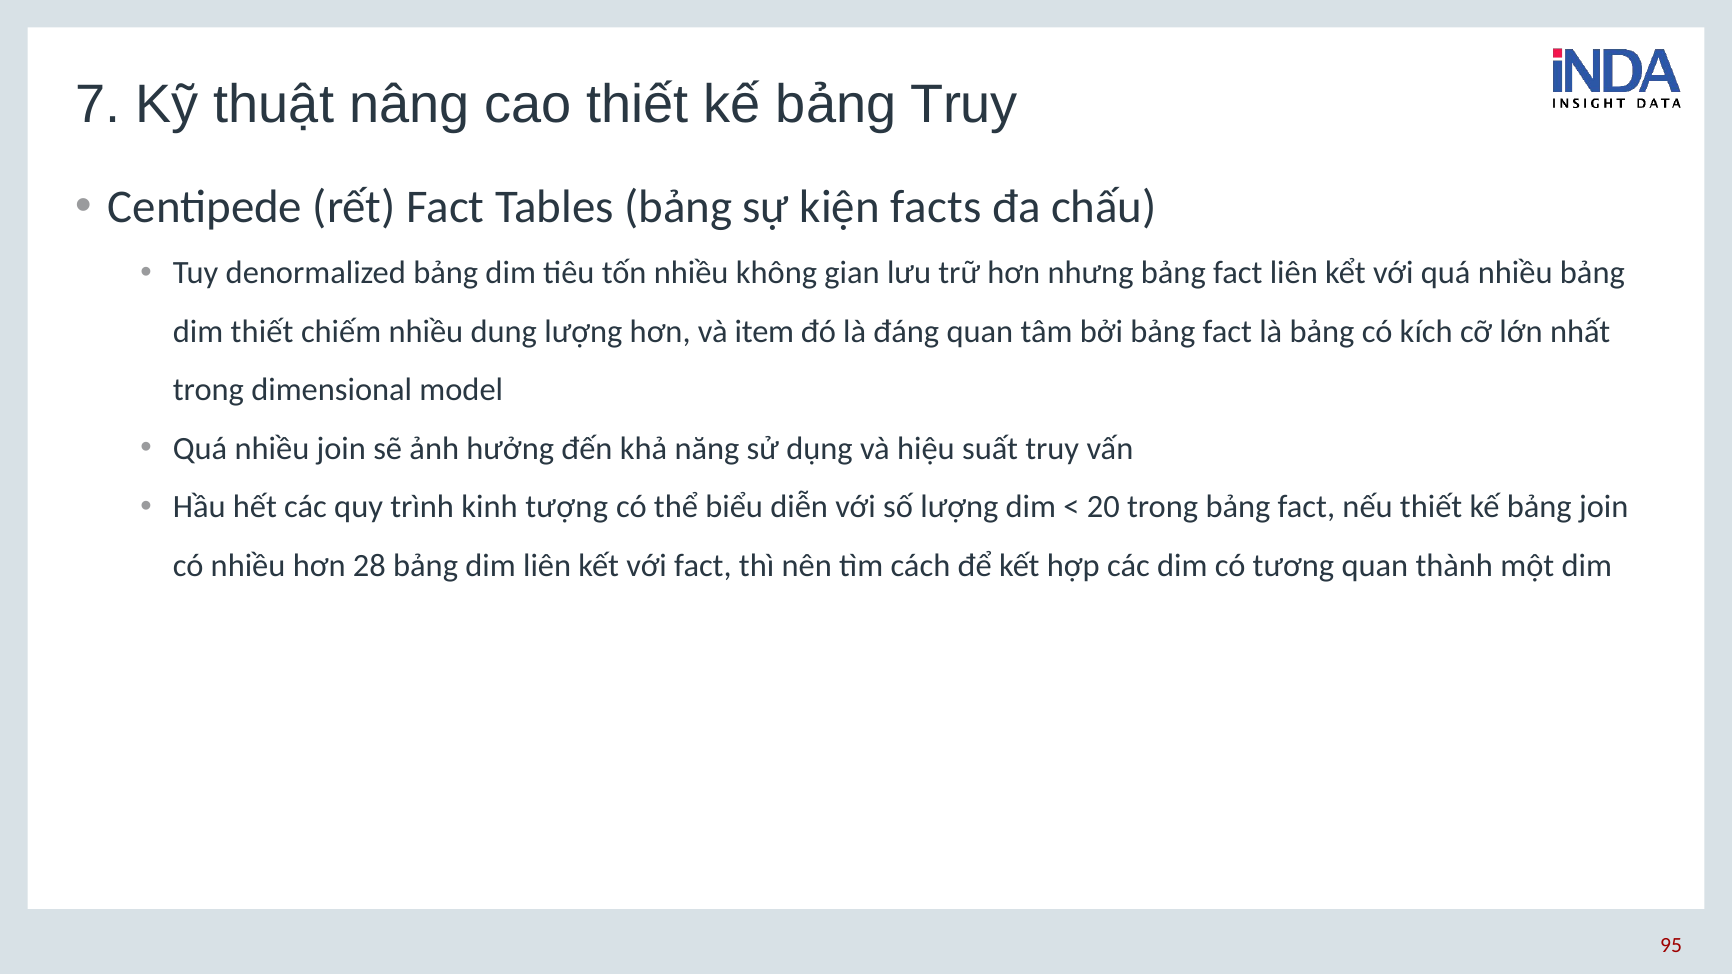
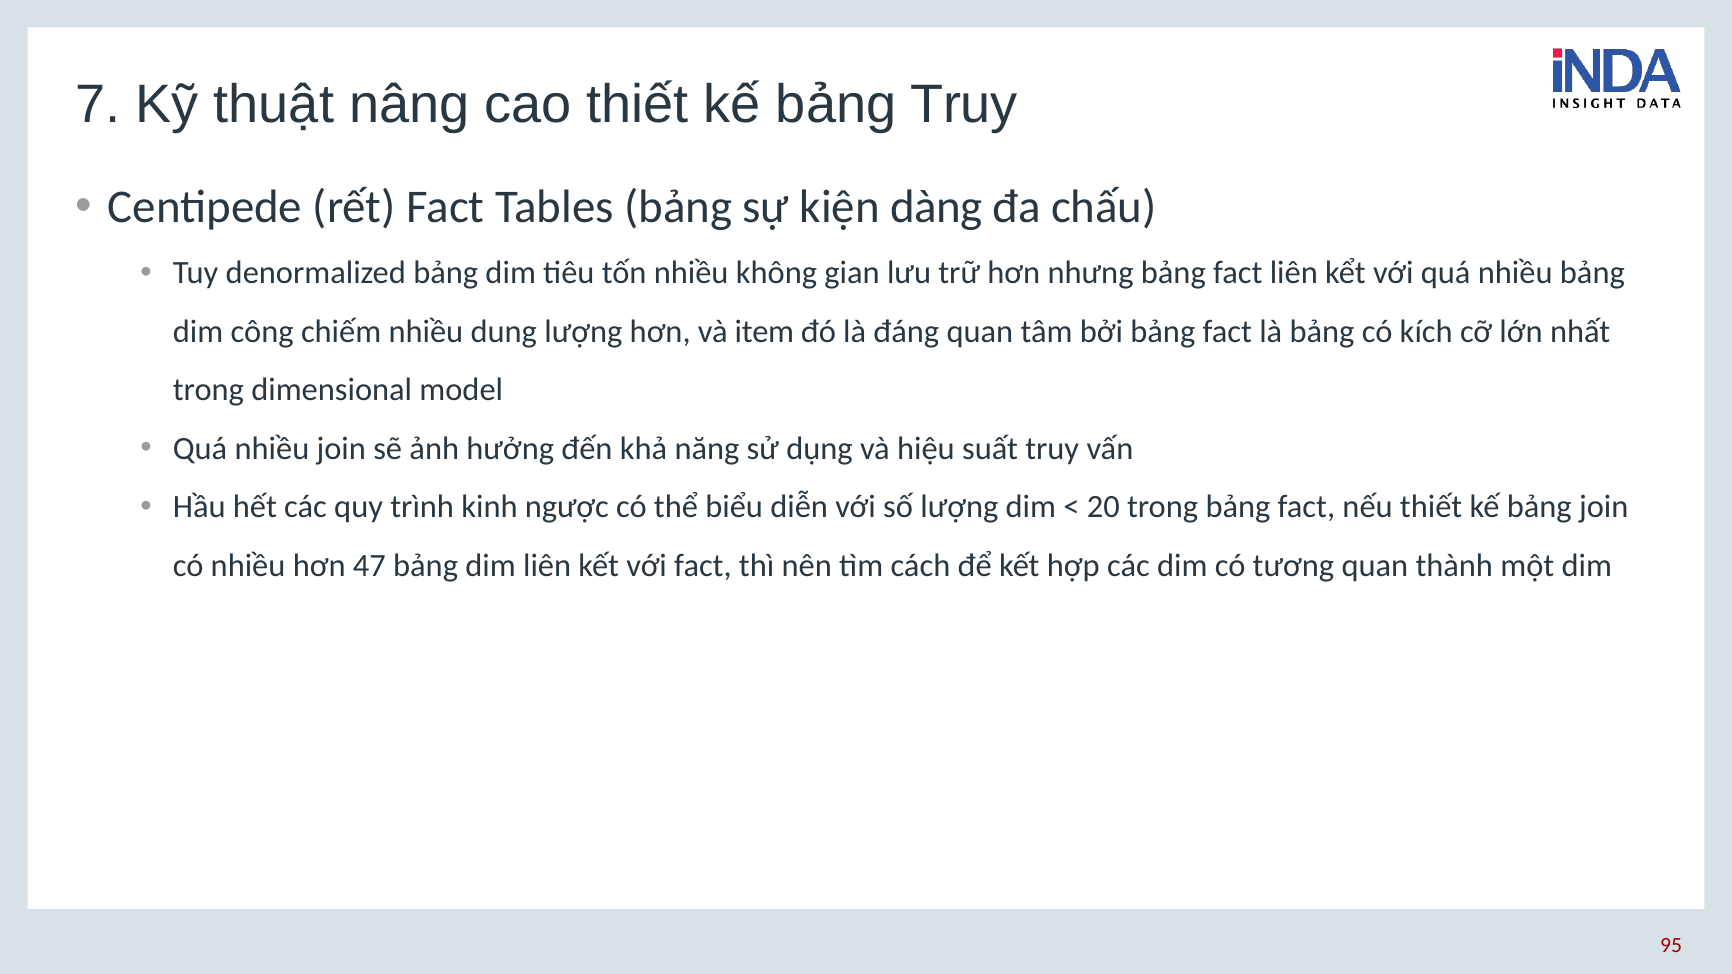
facts: facts -> dàng (936, 207)
dim thiết: thiết -> công (262, 332)
tượng: tượng -> ngược (567, 507)
28: 28 -> 47 (369, 566)
